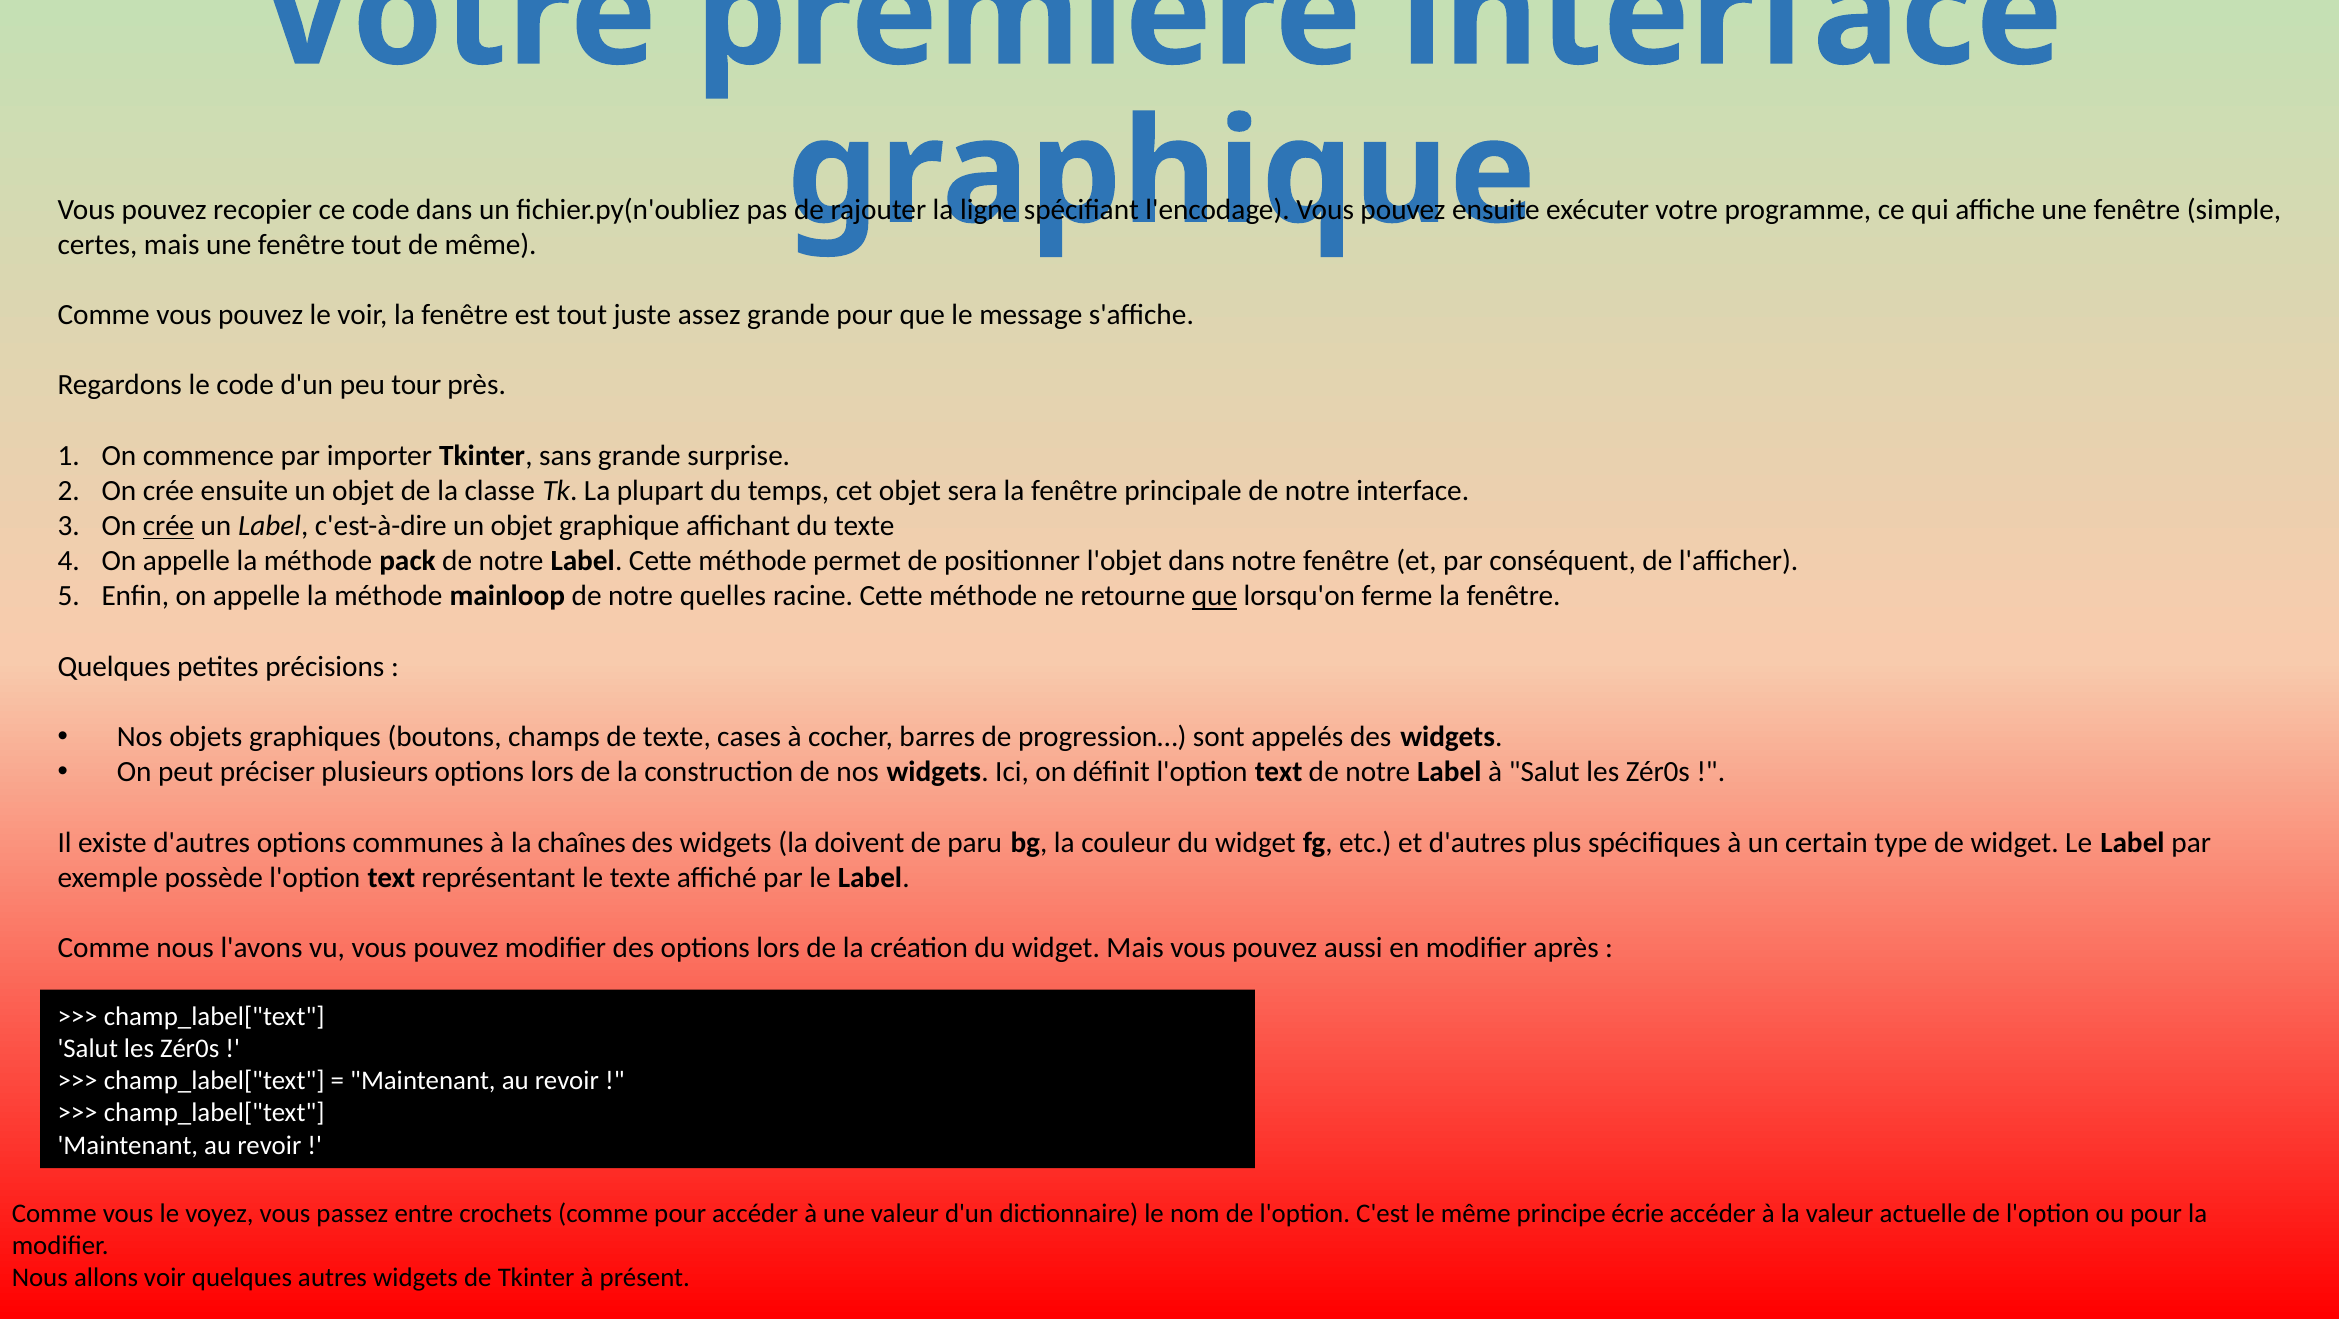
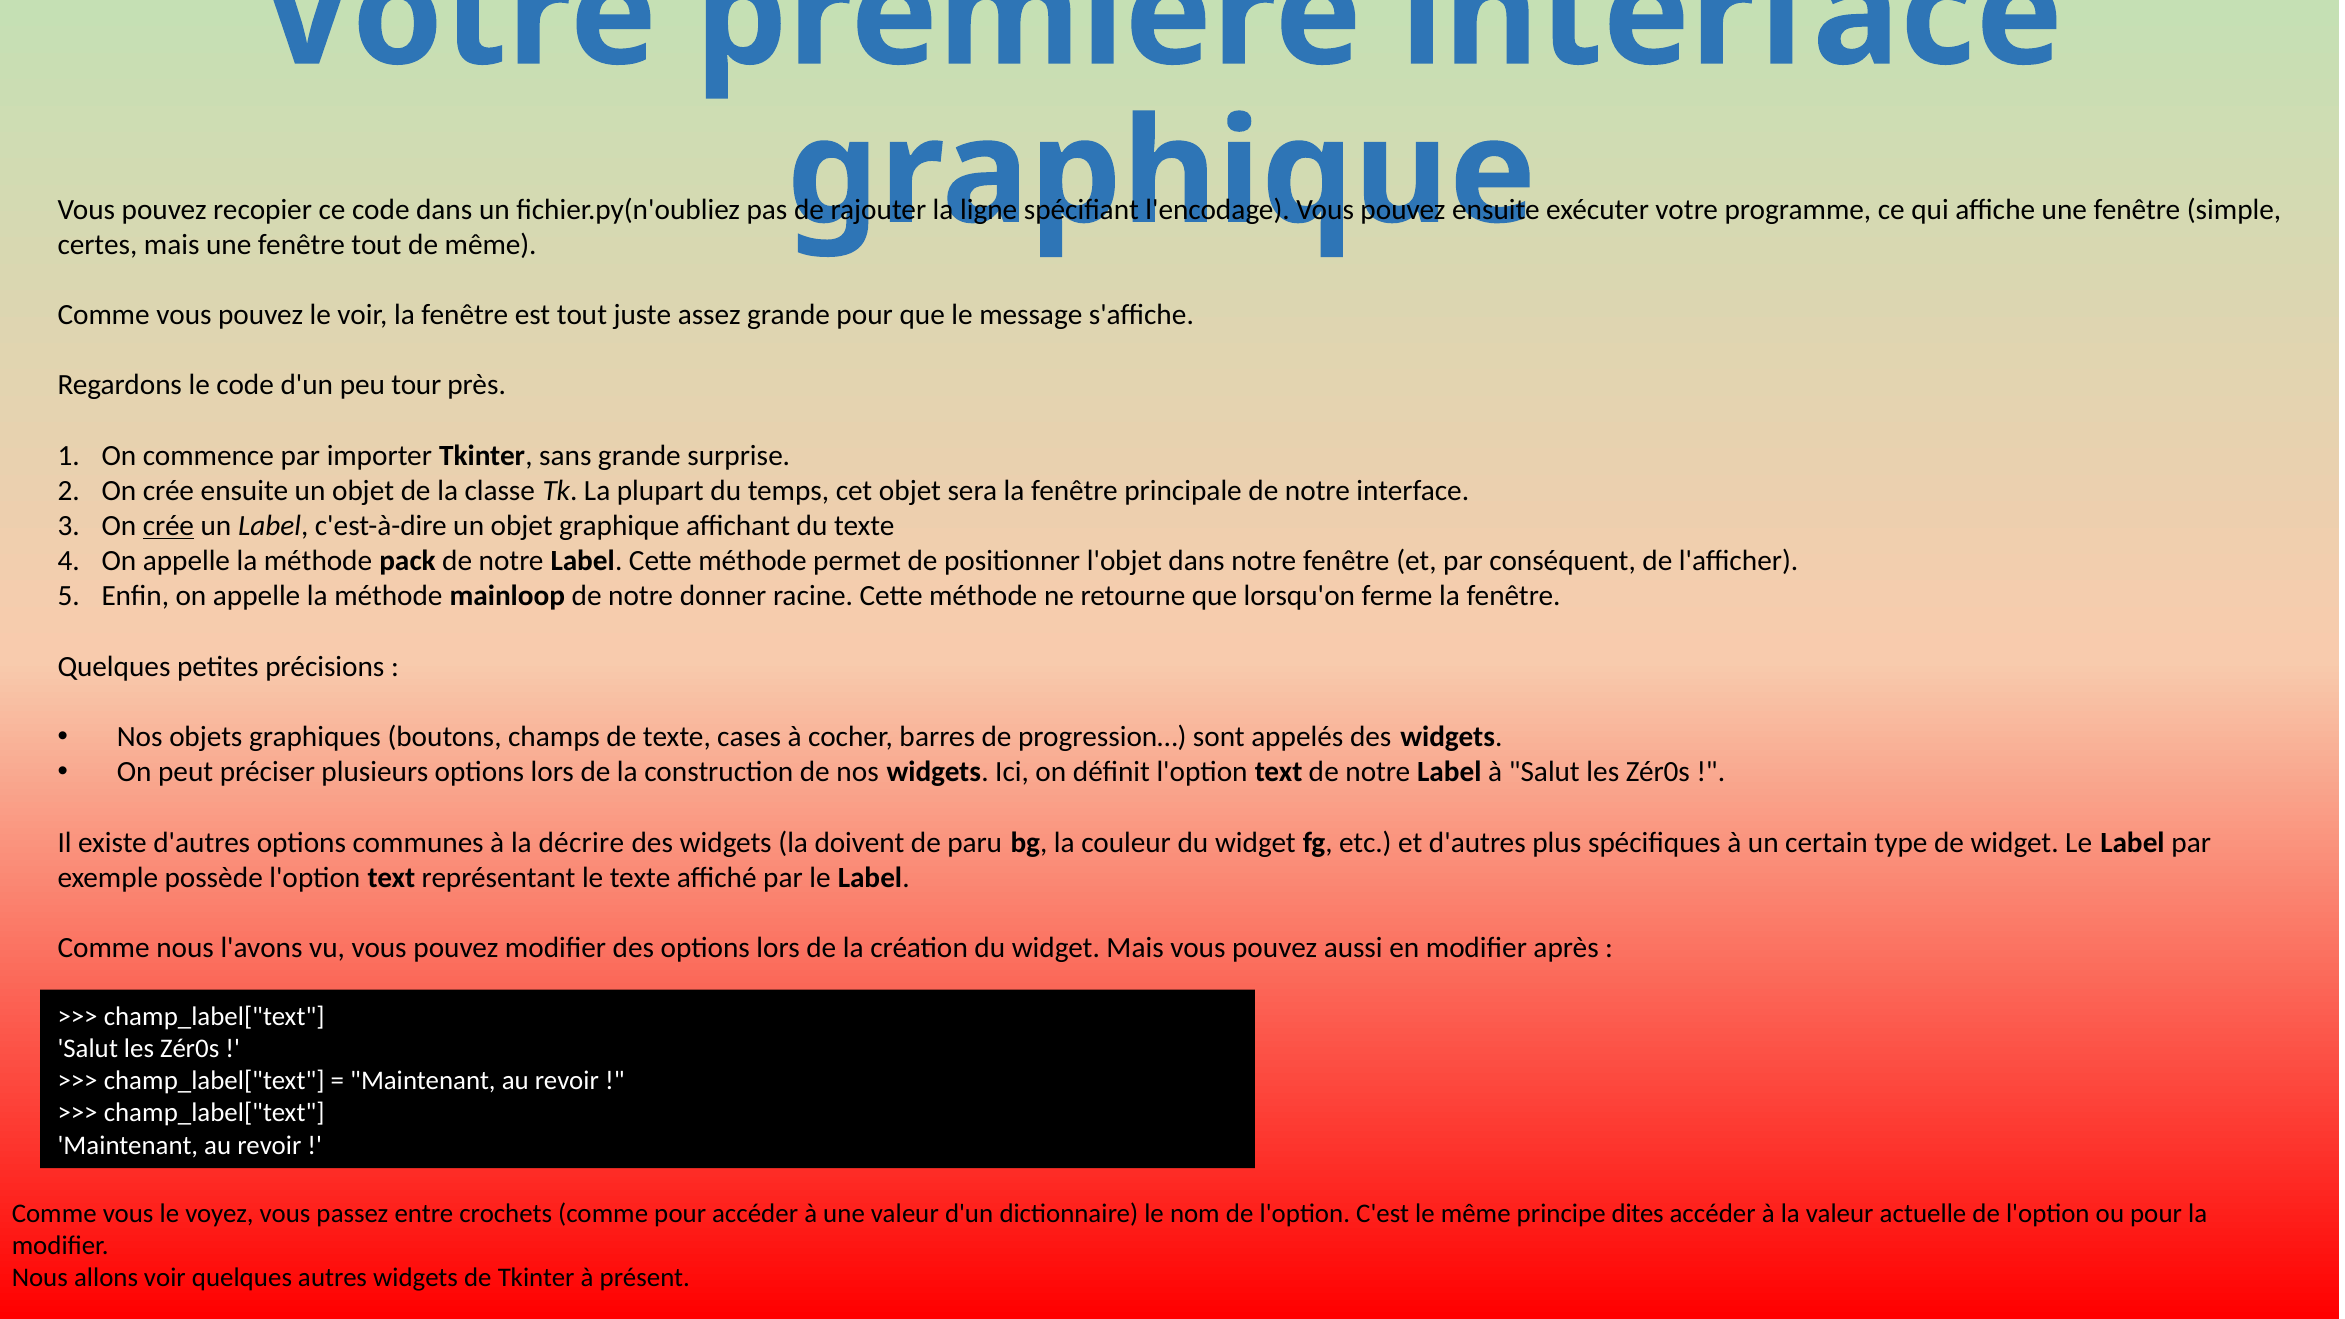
quelles: quelles -> donner (723, 596)
que underline: present -> none (1214, 596)
chaînes: chaînes -> décrire (581, 842)
écrie: écrie -> dites (1638, 1213)
